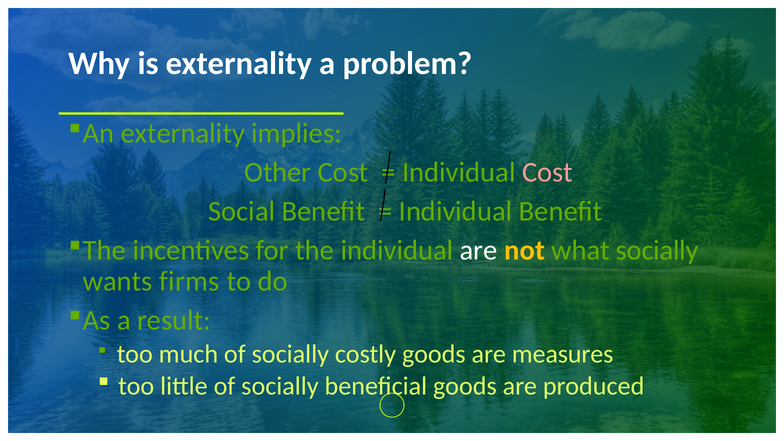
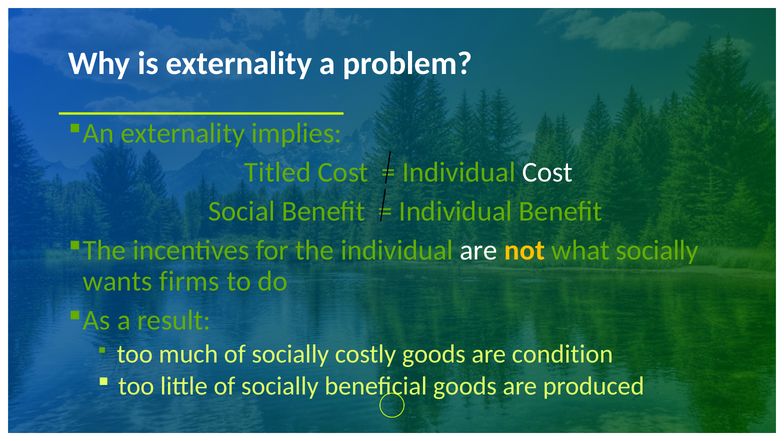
Other: Other -> Titled (278, 172)
Cost colour: pink -> white (548, 172)
measures: measures -> condition (562, 354)
